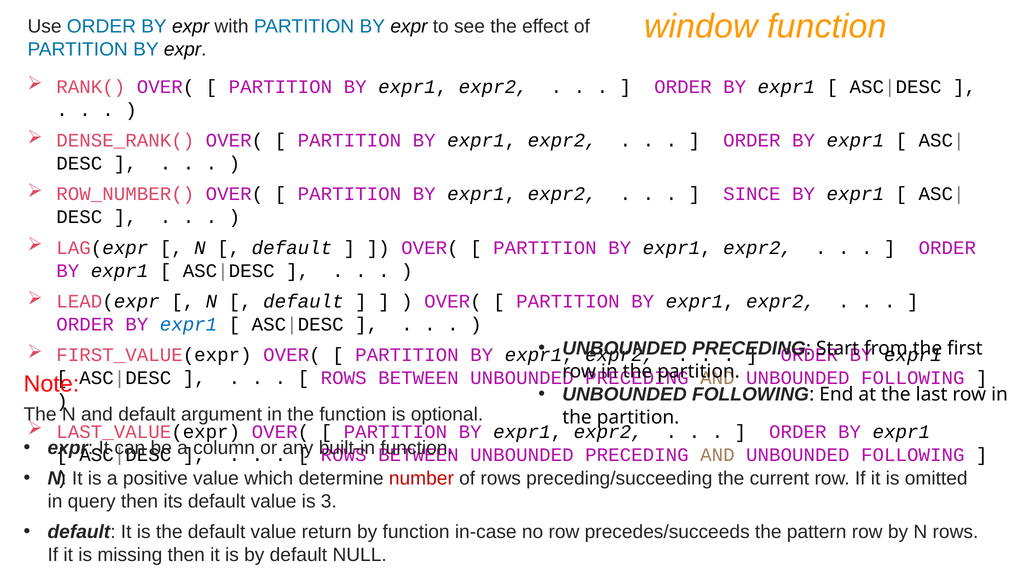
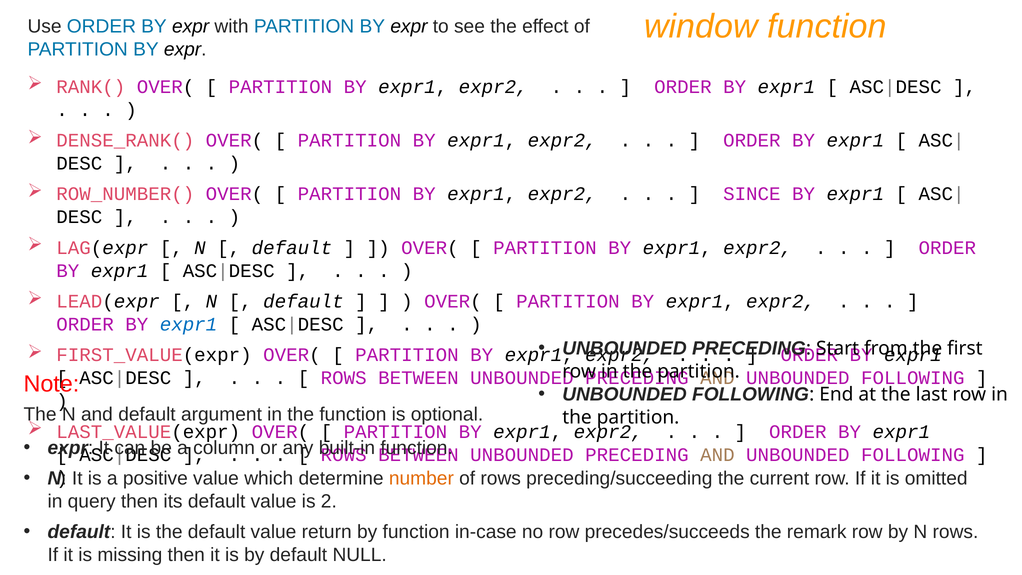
number colour: red -> orange (421, 478)
3: 3 -> 2 (329, 501)
pattern: pattern -> remark (817, 532)
